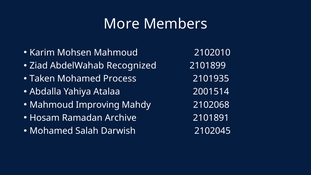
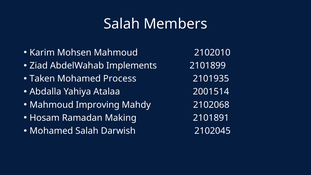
More: More -> Salah (122, 24)
Recognized: Recognized -> Implements (132, 66)
Archive: Archive -> Making (121, 118)
